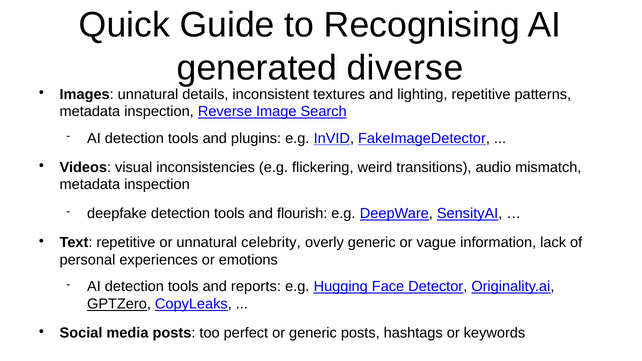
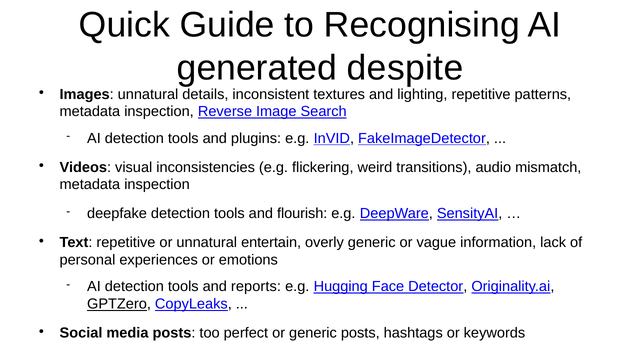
diverse: diverse -> despite (405, 68)
celebrity: celebrity -> entertain (271, 243)
